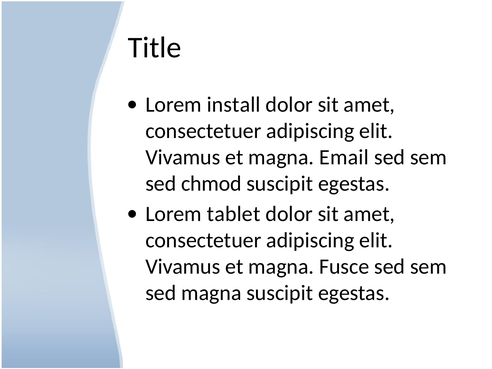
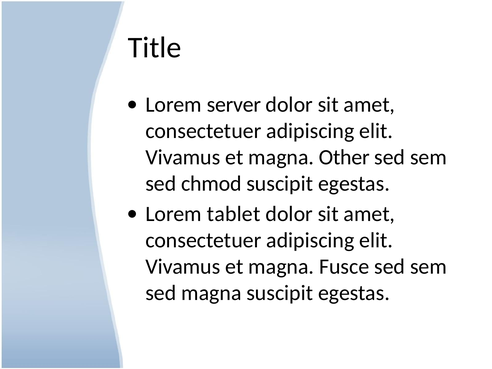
install: install -> server (234, 105)
Email: Email -> Other (344, 157)
